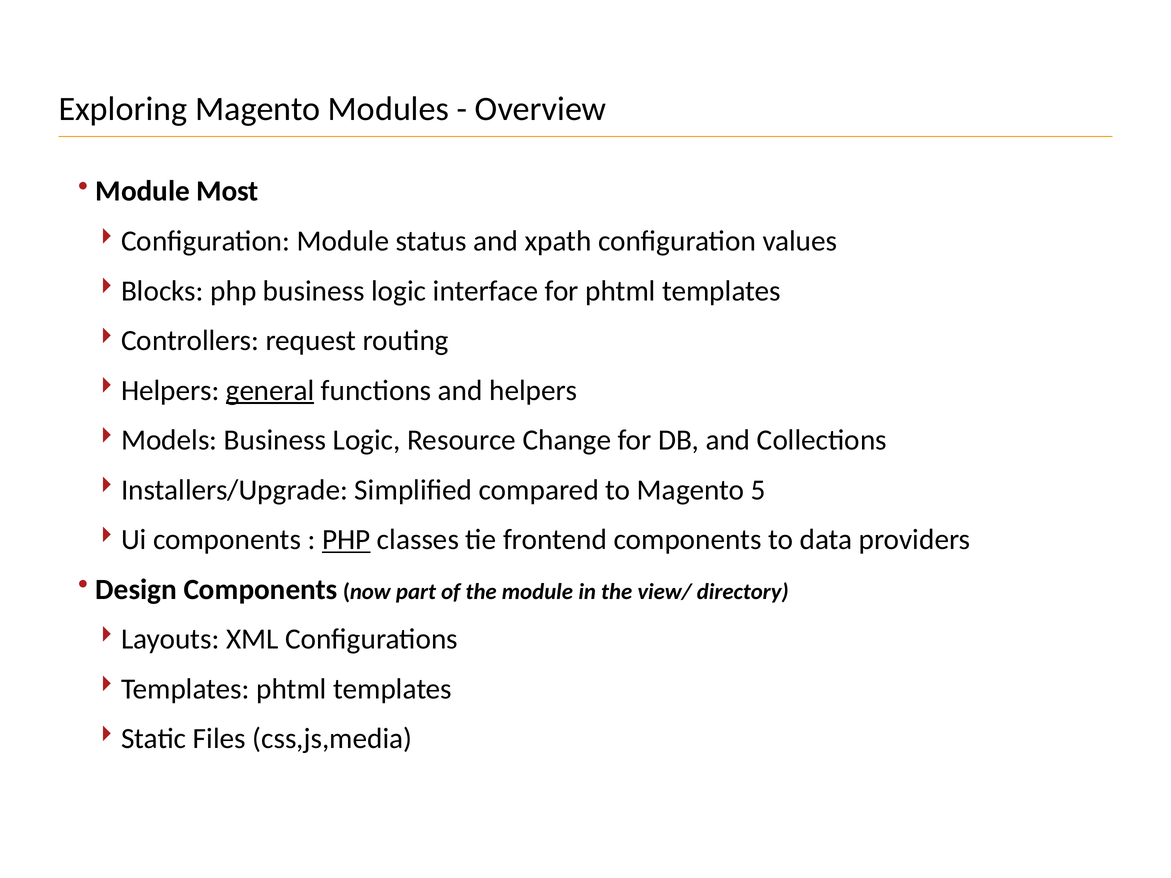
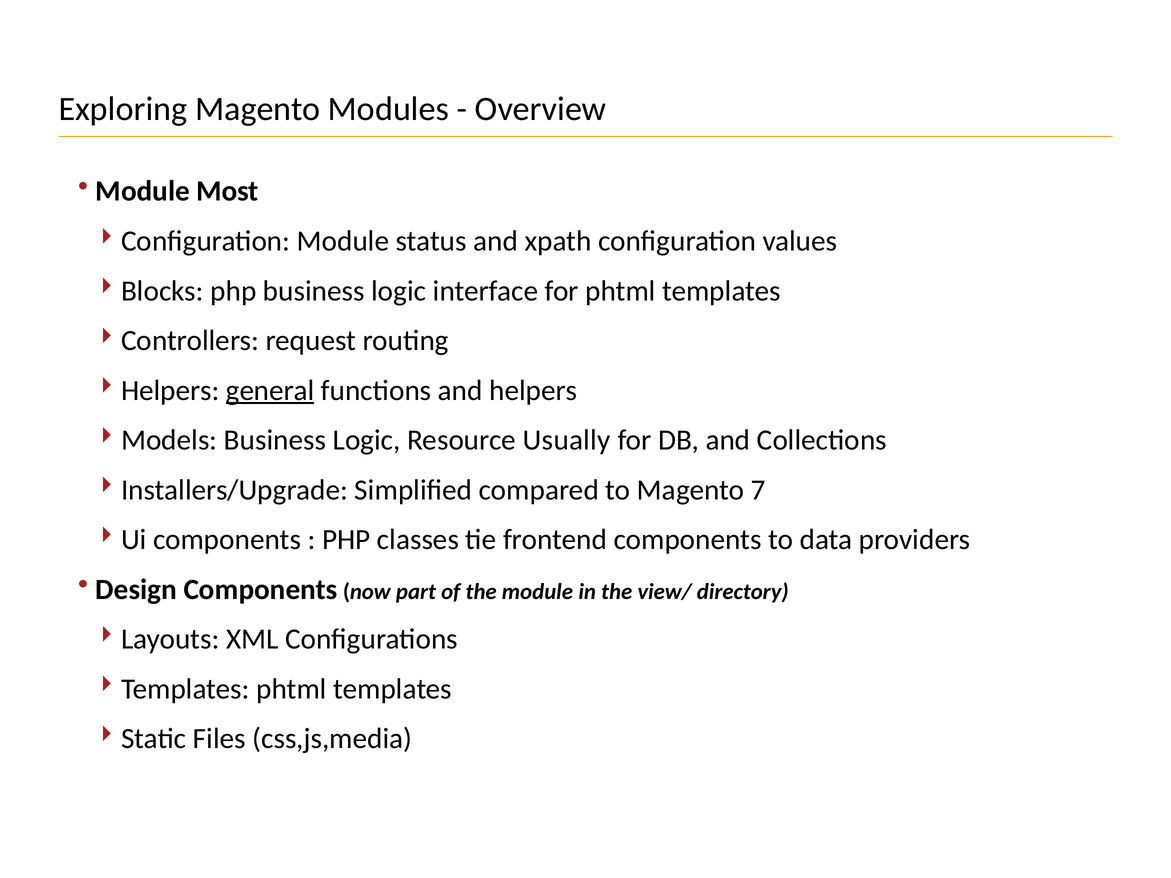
Change: Change -> Usually (567, 440)
5: 5 -> 7 (758, 490)
PHP underline: present -> none (346, 540)
